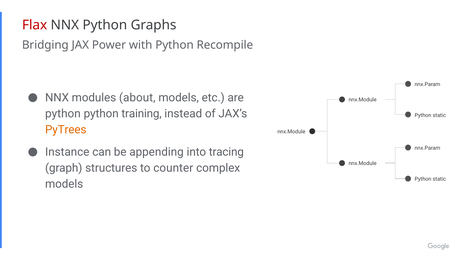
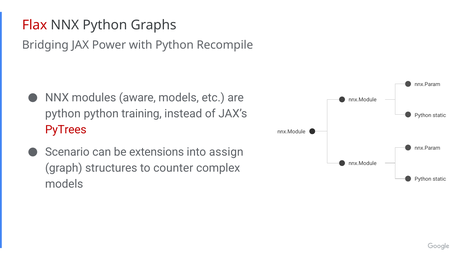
about: about -> aware (137, 98)
PyTrees colour: orange -> red (66, 130)
Instance: Instance -> Scenario (67, 152)
appending: appending -> extensions (157, 152)
tracing: tracing -> assign (226, 152)
